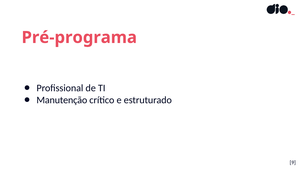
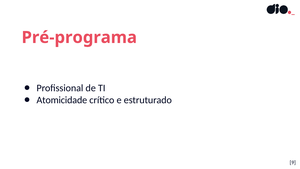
Manutenção: Manutenção -> Atomicidade (62, 100)
